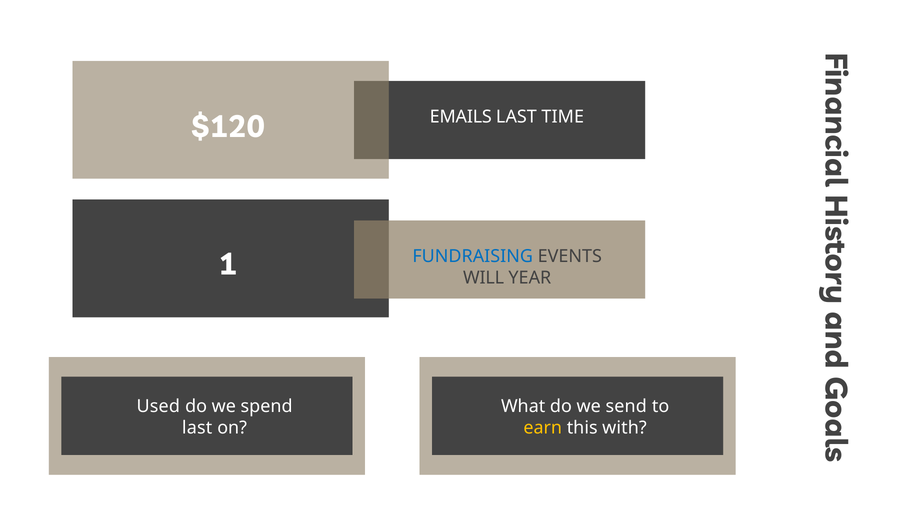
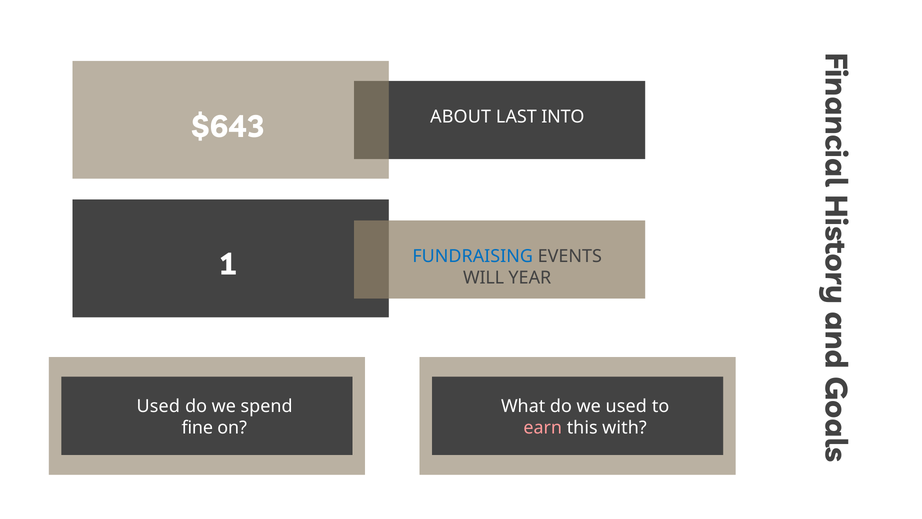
EMAILS: EMAILS -> ABOUT (461, 117)
TIME: TIME -> INTO (563, 117)
$120: $120 -> $643 (228, 127)
we send: send -> used (626, 406)
last: last -> fine (197, 428)
earn colour: yellow -> pink (543, 428)
